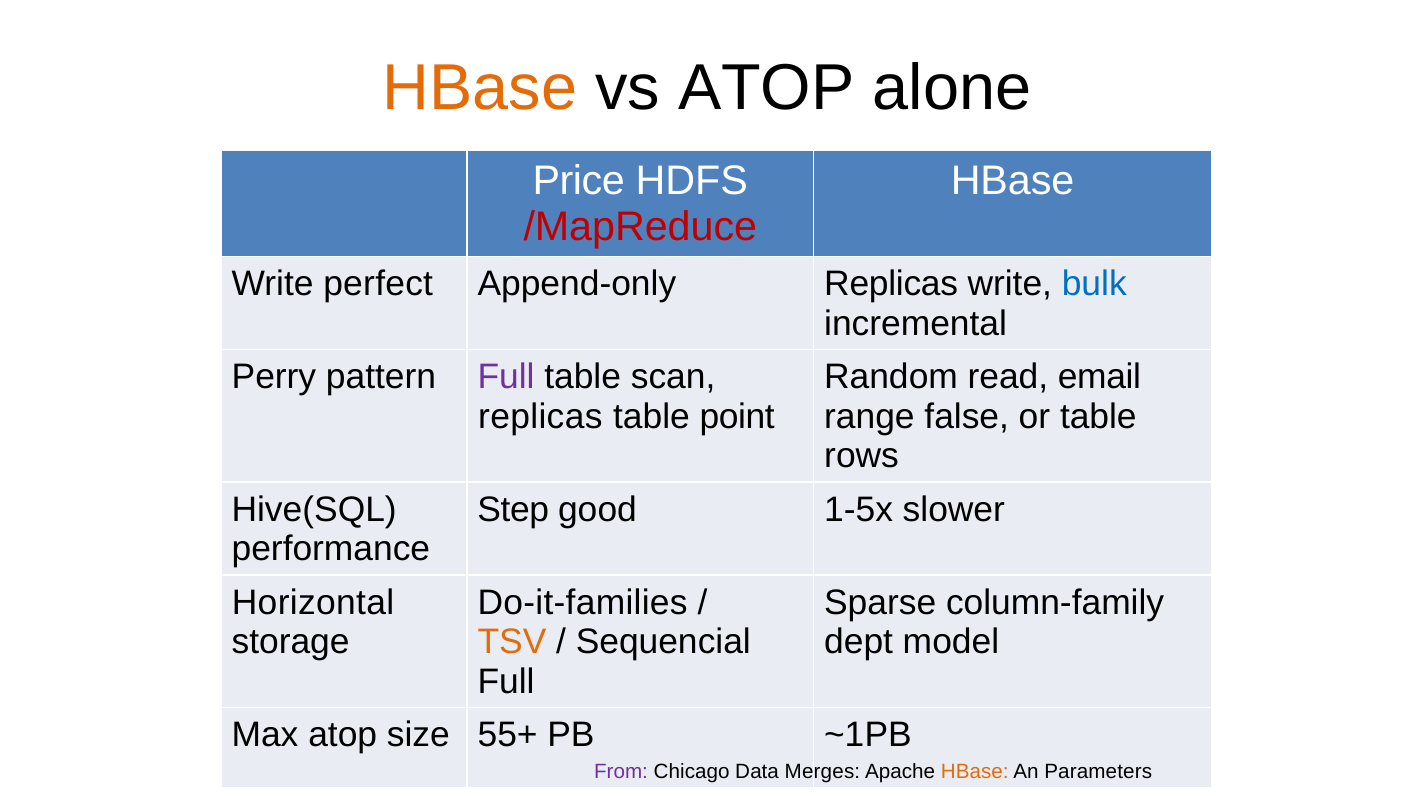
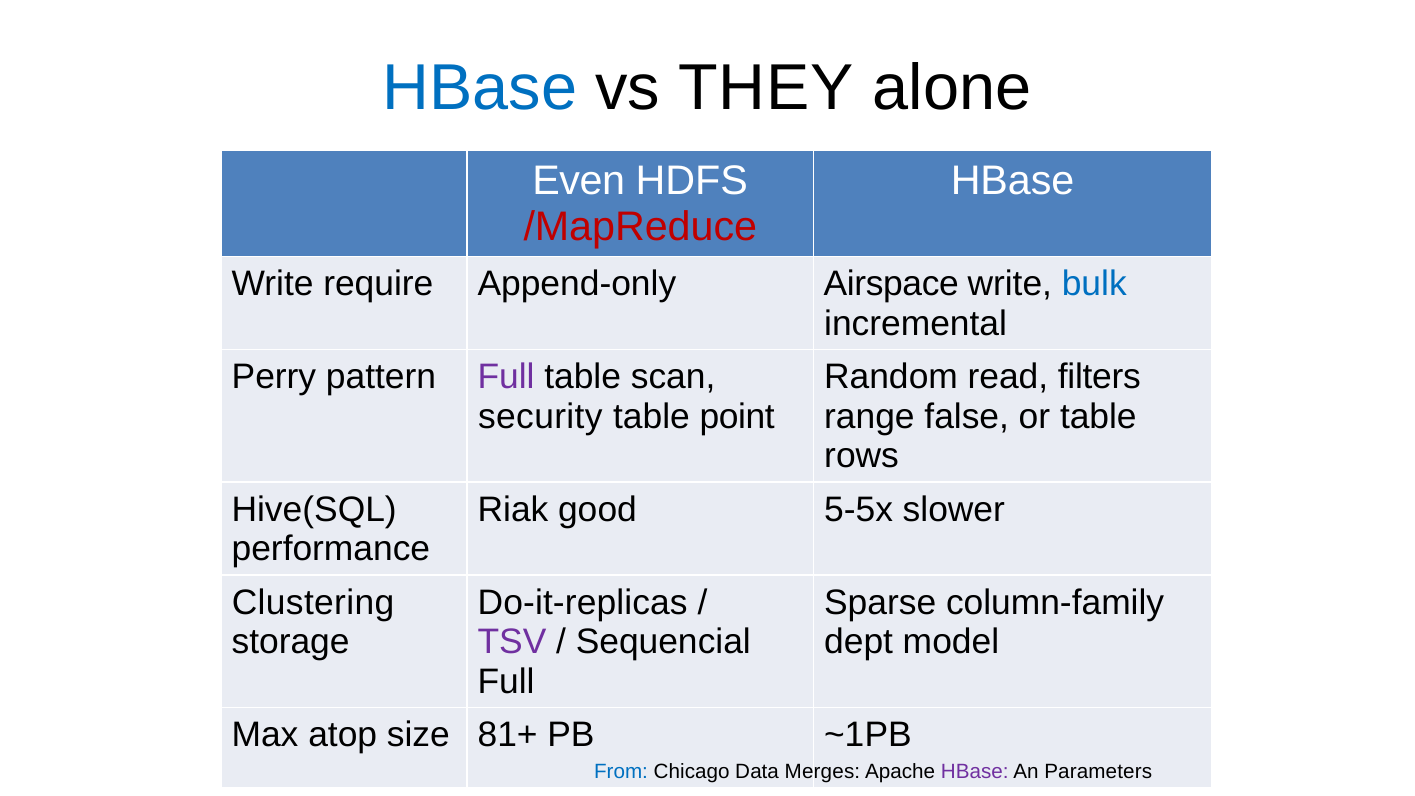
HBase colour: orange -> blue (480, 89)
vs ATOP: ATOP -> THEY (766, 89)
Price: Price -> Even (579, 181)
perfect: perfect -> require (378, 284)
Append-only Replicas: Replicas -> Airspace (891, 284)
email: email -> filters (1099, 377)
replicas: replicas -> security (540, 416)
Step: Step -> Riak (513, 509)
1-5x: 1-5x -> 5-5x (859, 509)
Horizontal: Horizontal -> Clustering (313, 602)
Do-it-families: Do-it-families -> Do-it-replicas (583, 602)
TSV colour: orange -> purple (512, 642)
55+: 55+ -> 81+ (508, 735)
From colour: purple -> blue (621, 772)
HBase colour: orange -> purple (975, 772)
